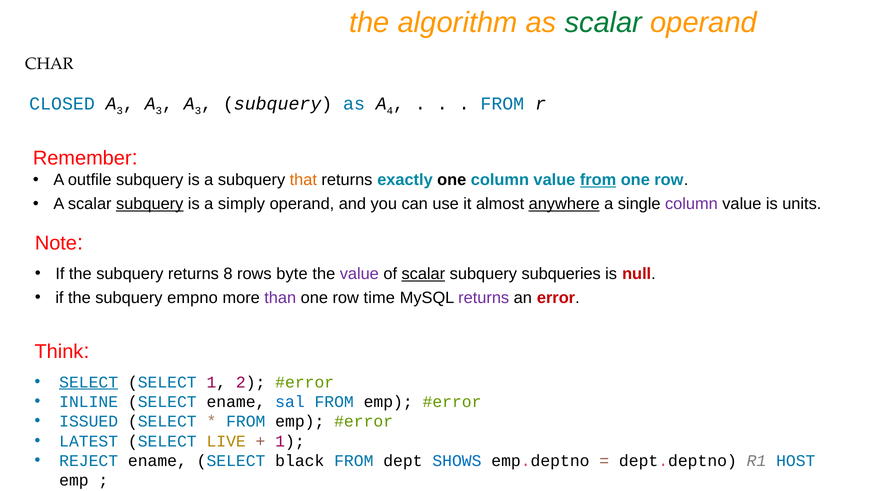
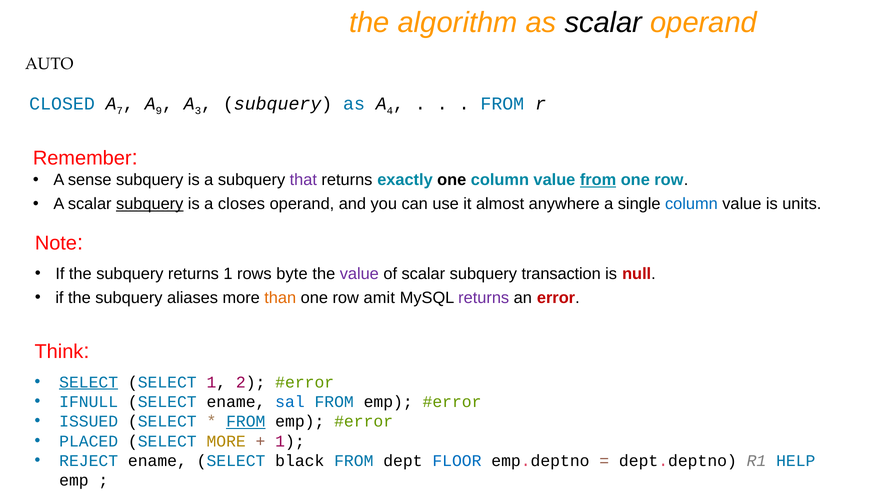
scalar colour: green -> black (603, 23)
CHAR: CHAR -> AUTO (49, 64)
3: 3 -> 7 (120, 111)
3: 3 -> 9 (159, 111)
outfile: outfile -> sense (90, 180)
that colour: orange -> purple (303, 180)
simply: simply -> closes (241, 204)
anywhere underline: present -> none (564, 204)
column colour: purple -> blue (691, 204)
returns 8: 8 -> 1 (228, 274)
scalar underline: present -> none (423, 274)
subqueries: subqueries -> transaction (561, 274)
empno: empno -> aliases (193, 298)
than colour: purple -> orange (280, 298)
time: time -> amit (379, 298)
INLINE: INLINE -> IFNULL (89, 402)
FROM underline: none -> present (246, 422)
LATEST: LATEST -> PLACED (89, 441)
SELECT LIVE: LIVE -> MORE (226, 441)
SHOWS: SHOWS -> FLOOR (457, 461)
HOST: HOST -> HELP (796, 461)
